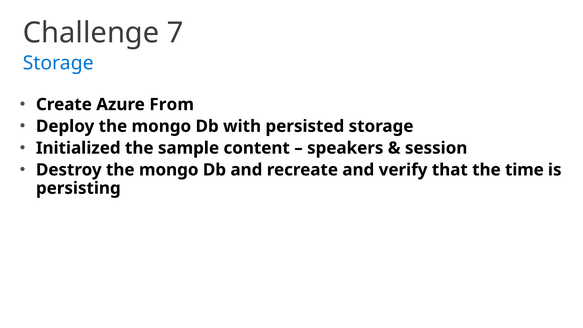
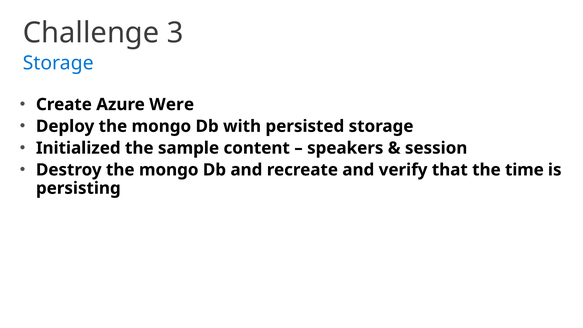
7: 7 -> 3 (175, 33)
From: From -> Were (172, 104)
